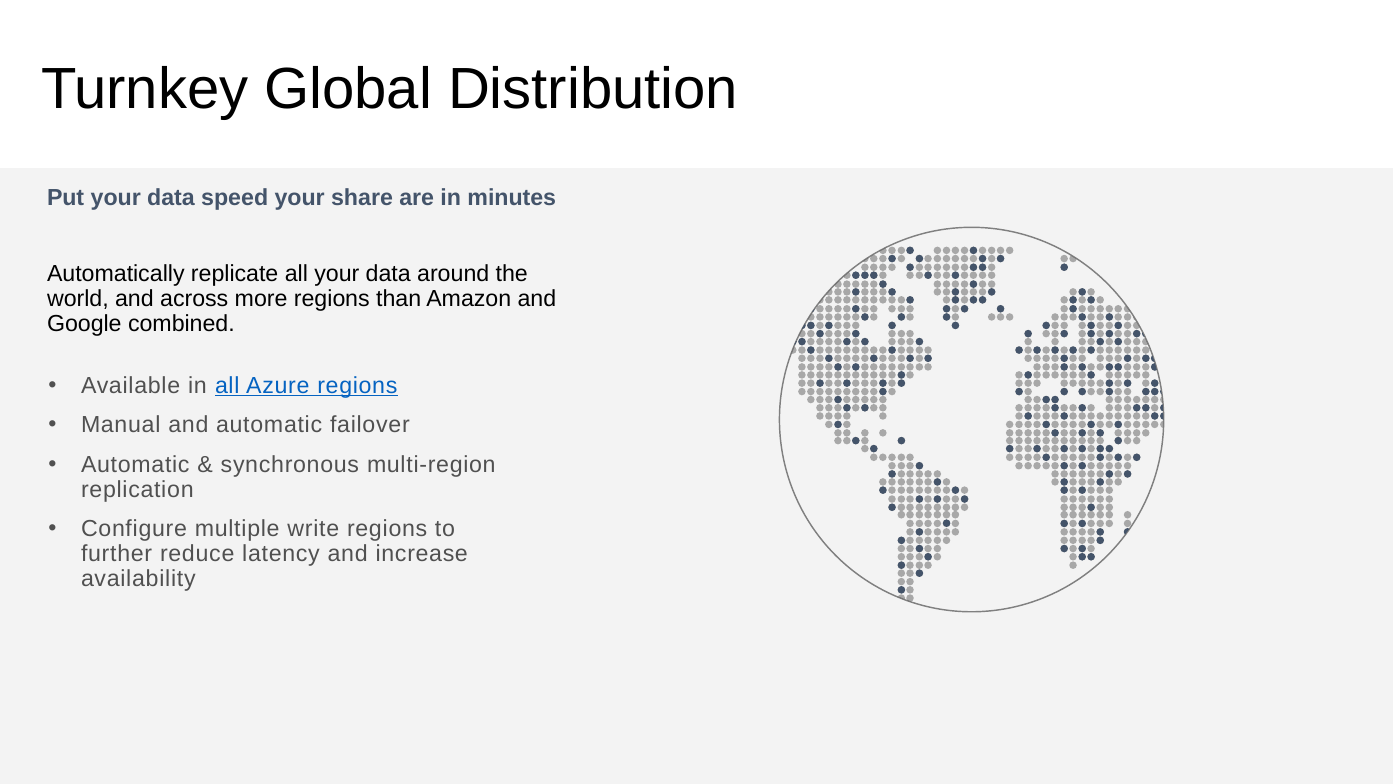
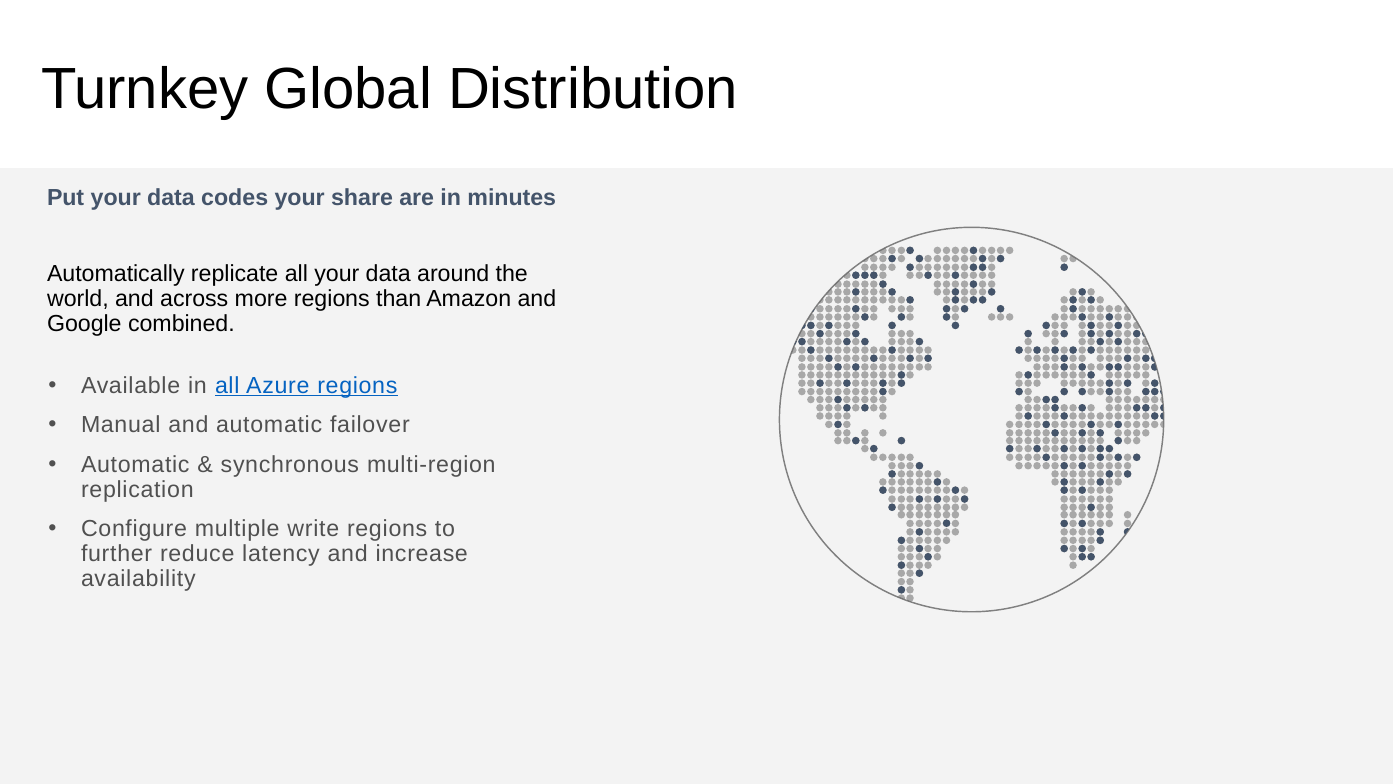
speed: speed -> codes (235, 198)
